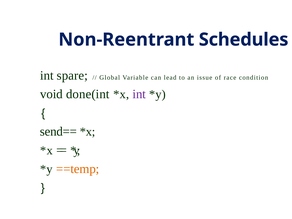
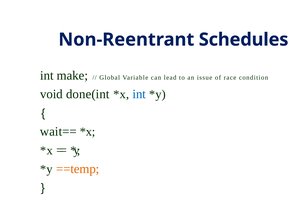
spare: spare -> make (72, 75)
int colour: purple -> blue (139, 94)
send==: send== -> wait== (58, 131)
